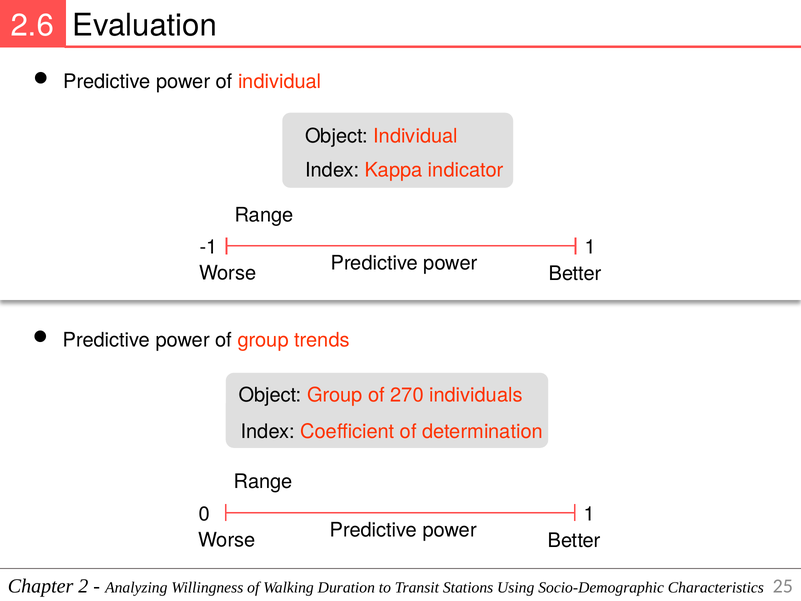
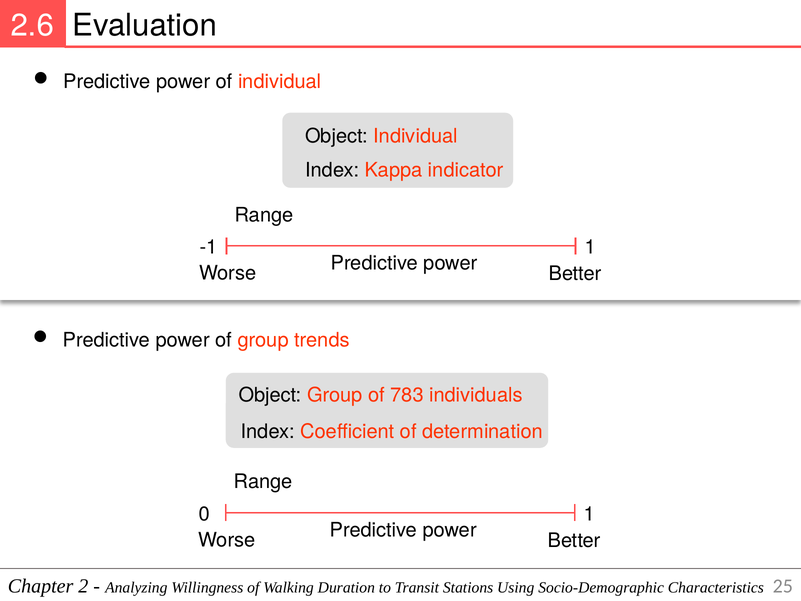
270: 270 -> 783 (407, 395)
